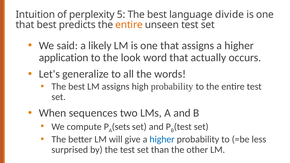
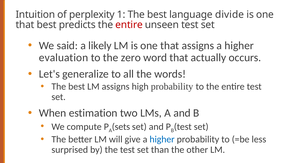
5: 5 -> 1 (121, 15)
entire colour: orange -> red (129, 25)
application: application -> evaluation (64, 58)
look: look -> zero (131, 58)
sequences: sequences -> estimation (93, 113)
